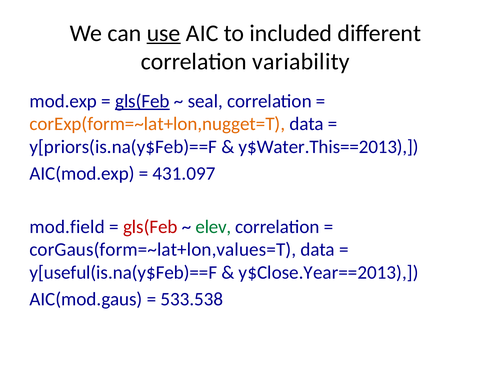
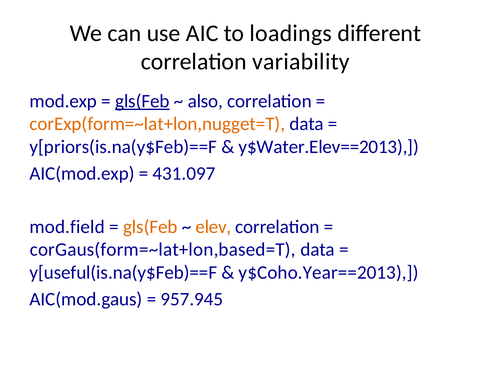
use underline: present -> none (164, 33)
included: included -> loadings (291, 33)
seal: seal -> also (205, 101)
y$Water.This==2013: y$Water.This==2013 -> y$Water.Elev==2013 (329, 147)
gls(Feb colour: red -> orange (150, 227)
elev colour: green -> orange (213, 227)
corGaus(form=~lat+lon,values=T: corGaus(form=~lat+lon,values=T -> corGaus(form=~lat+lon,based=T (163, 250)
y$Close.Year==2013: y$Close.Year==2013 -> y$Coho.Year==2013 (329, 273)
533.538: 533.538 -> 957.945 (192, 299)
